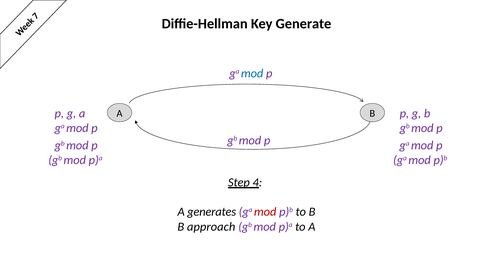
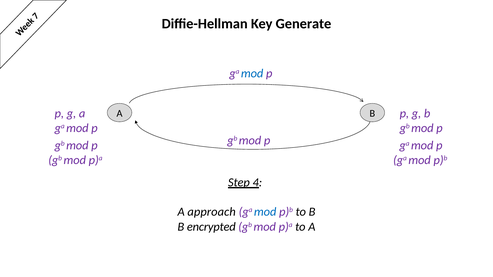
generates: generates -> approach (212, 212)
mod colour: red -> blue (265, 212)
approach: approach -> encrypted (211, 227)
